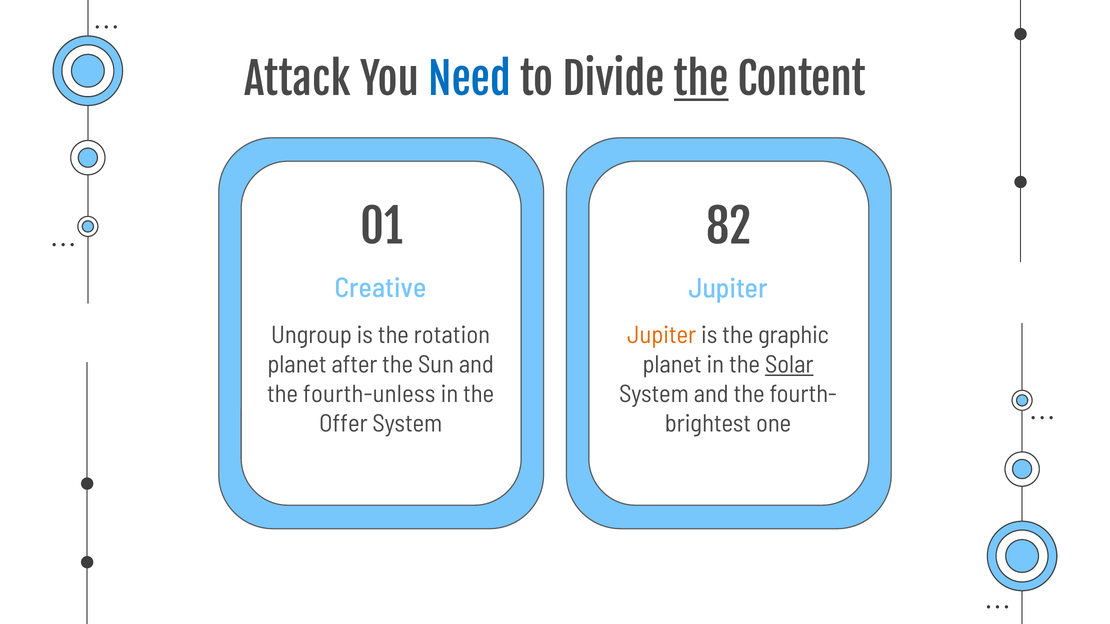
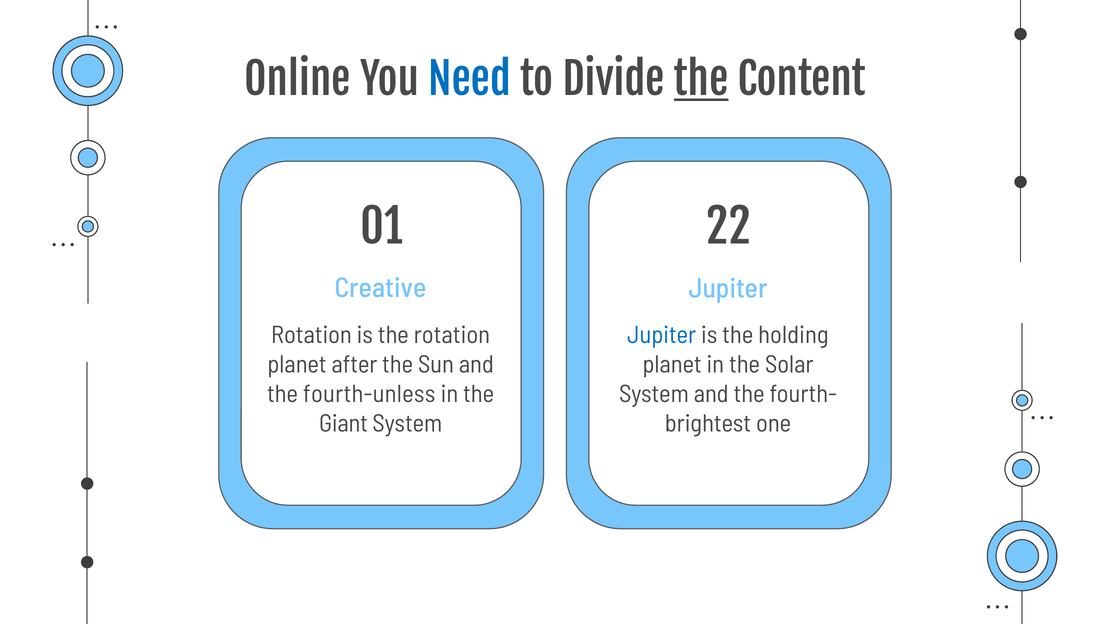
Attack: Attack -> Online (297, 81)
82: 82 -> 22 (728, 229)
Ungroup: Ungroup -> Rotation (311, 335)
Jupiter colour: orange -> blue (662, 335)
graphic: graphic -> holding (793, 335)
Solar underline: present -> none (789, 365)
Offer: Offer -> Giant (344, 424)
